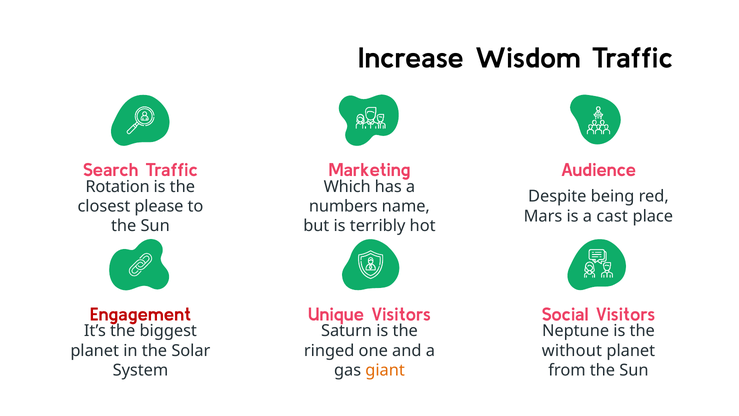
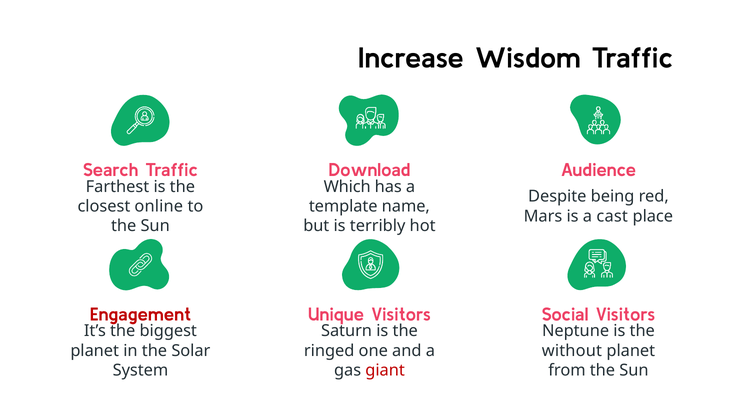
Marketing: Marketing -> Download (370, 170)
Rotation: Rotation -> Farthest (117, 186)
please: please -> online (159, 206)
numbers: numbers -> template (343, 206)
giant colour: orange -> red (385, 370)
